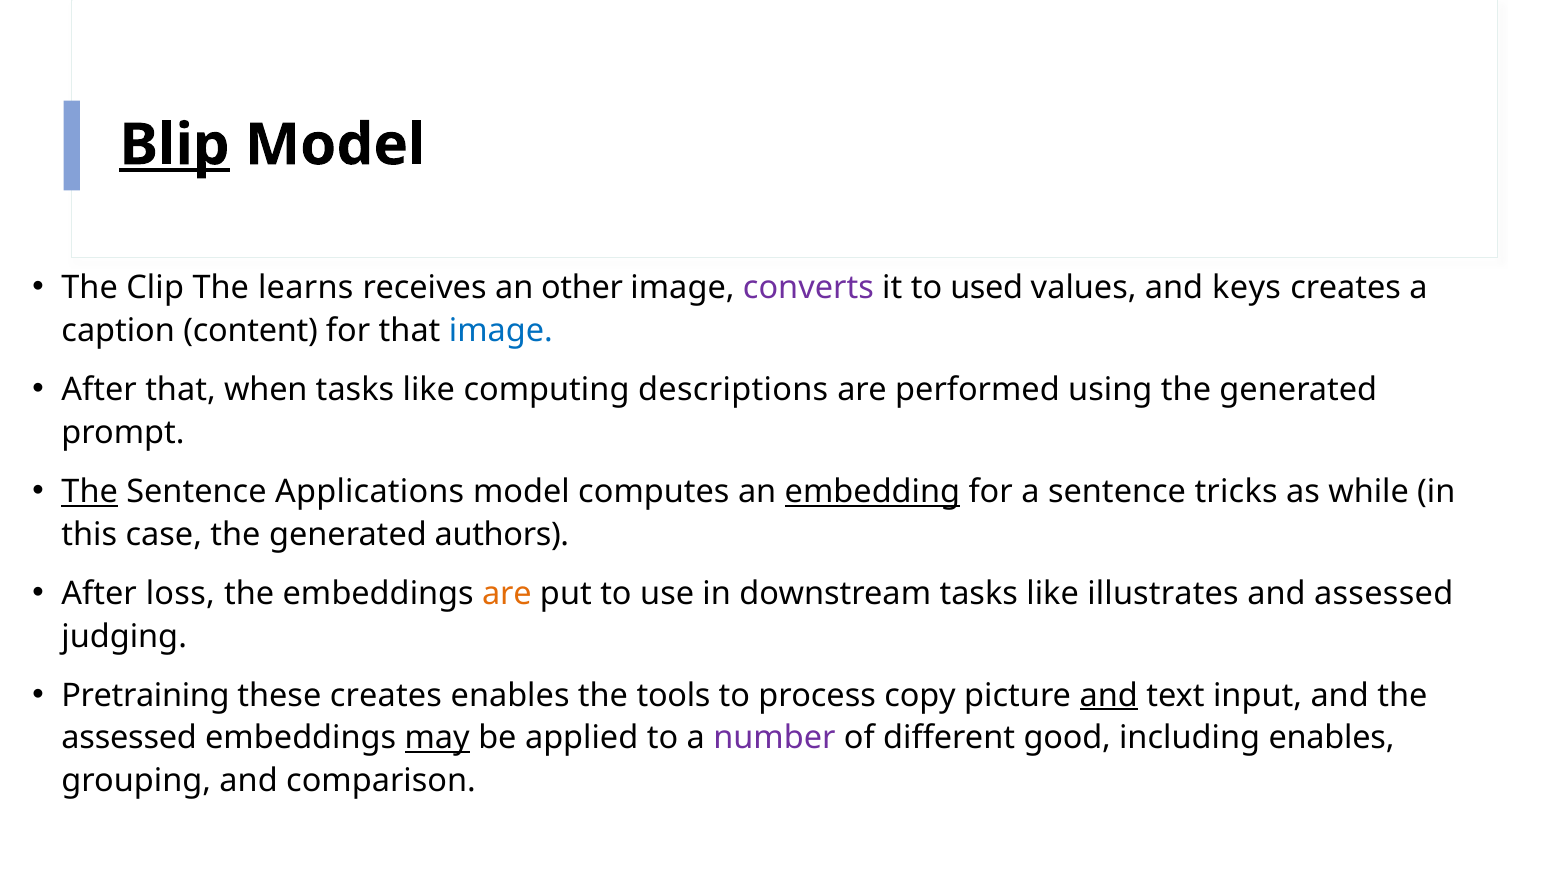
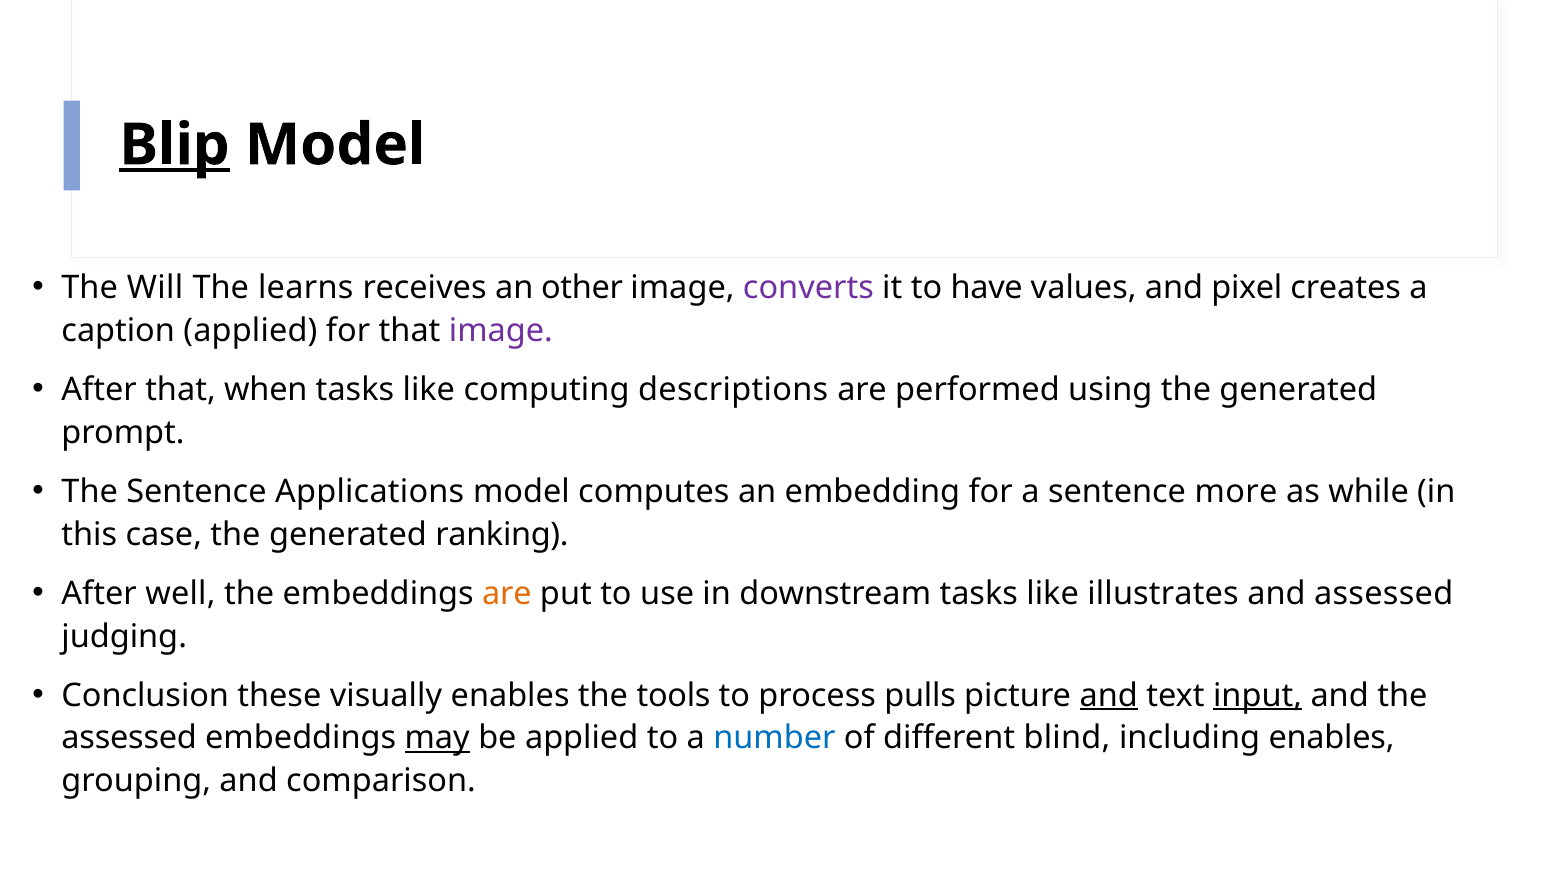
Clip: Clip -> Will (155, 288)
used: used -> have (987, 288)
keys: keys -> pixel (1247, 288)
caption content: content -> applied (250, 331)
image colour: blue -> purple (501, 331)
The underline: present -> none (90, 492)
embedding underline: present -> none (872, 492)
tricks: tricks -> more (1236, 492)
authors: authors -> ranking (502, 534)
loss: loss -> well (180, 593)
Pretraining: Pretraining -> Conclusion (145, 695)
these creates: creates -> visually (386, 695)
copy: copy -> pulls (920, 695)
input underline: none -> present (1258, 695)
number colour: purple -> blue (774, 738)
good: good -> blind (1067, 738)
